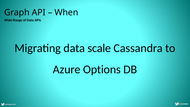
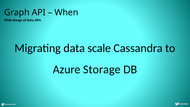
Options: Options -> Storage (102, 69)
